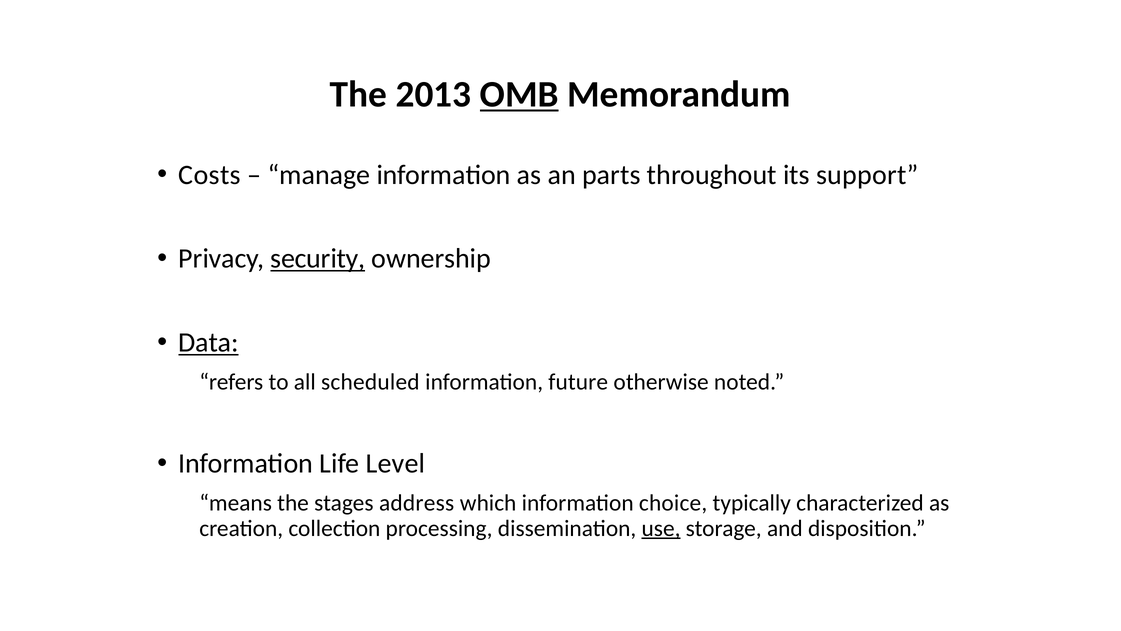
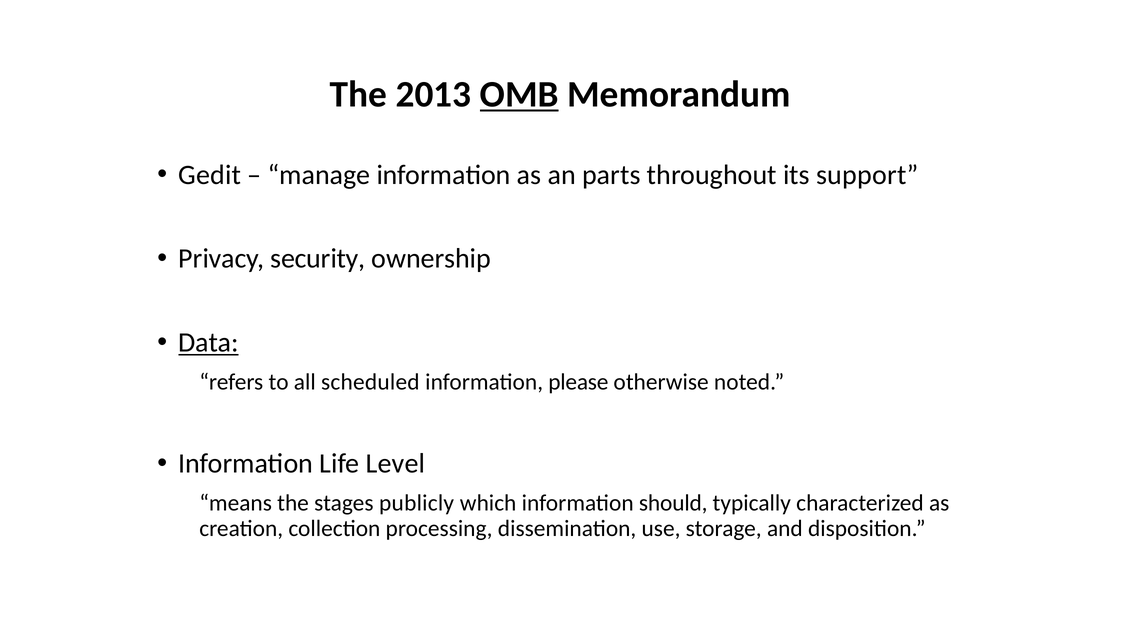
Costs: Costs -> Gedit (210, 175)
security underline: present -> none (318, 258)
future: future -> please (578, 382)
address: address -> publicly (417, 503)
choice: choice -> should (673, 503)
use underline: present -> none (661, 528)
